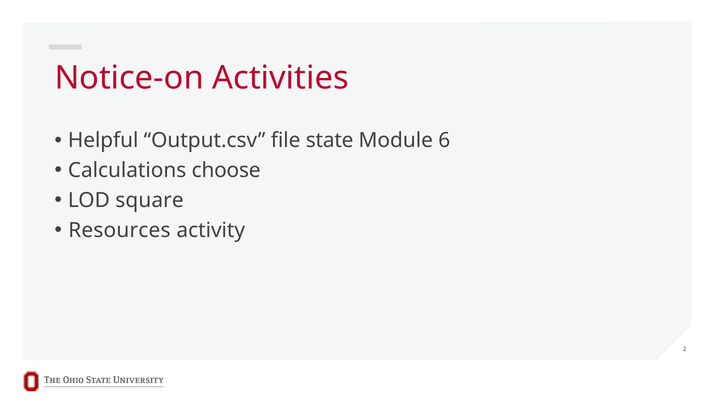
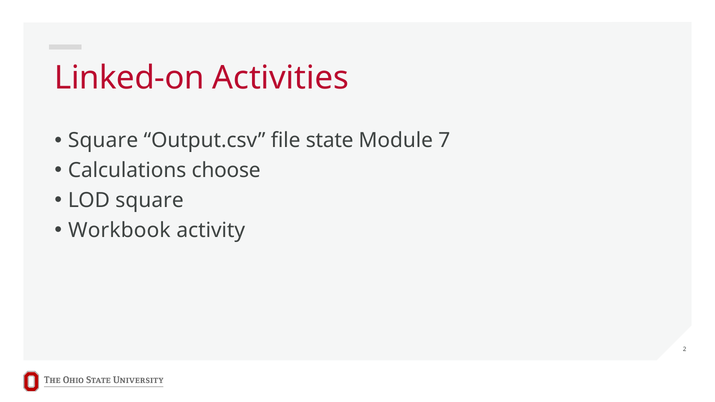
Notice-on: Notice-on -> Linked-on (129, 78)
Helpful: Helpful -> Square (103, 141)
6: 6 -> 7 (444, 141)
Resources: Resources -> Workbook (119, 230)
